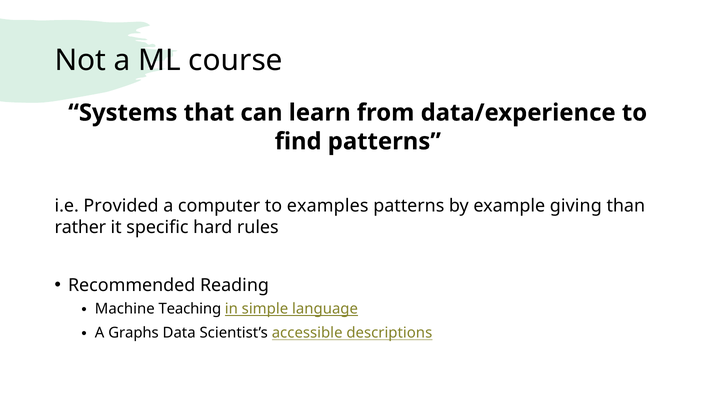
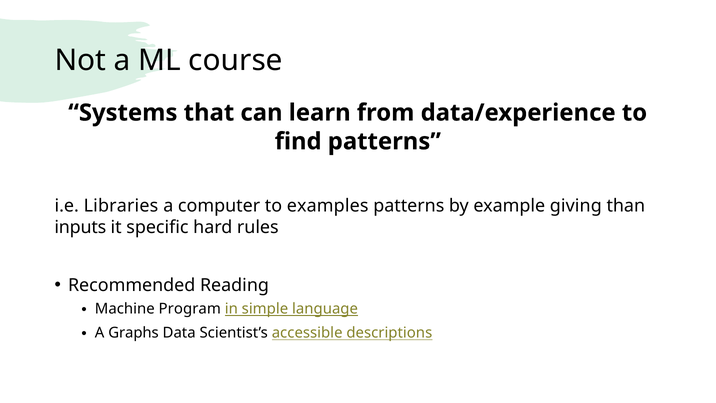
Provided: Provided -> Libraries (121, 206)
rather: rather -> inputs (80, 227)
Teaching: Teaching -> Program (190, 309)
